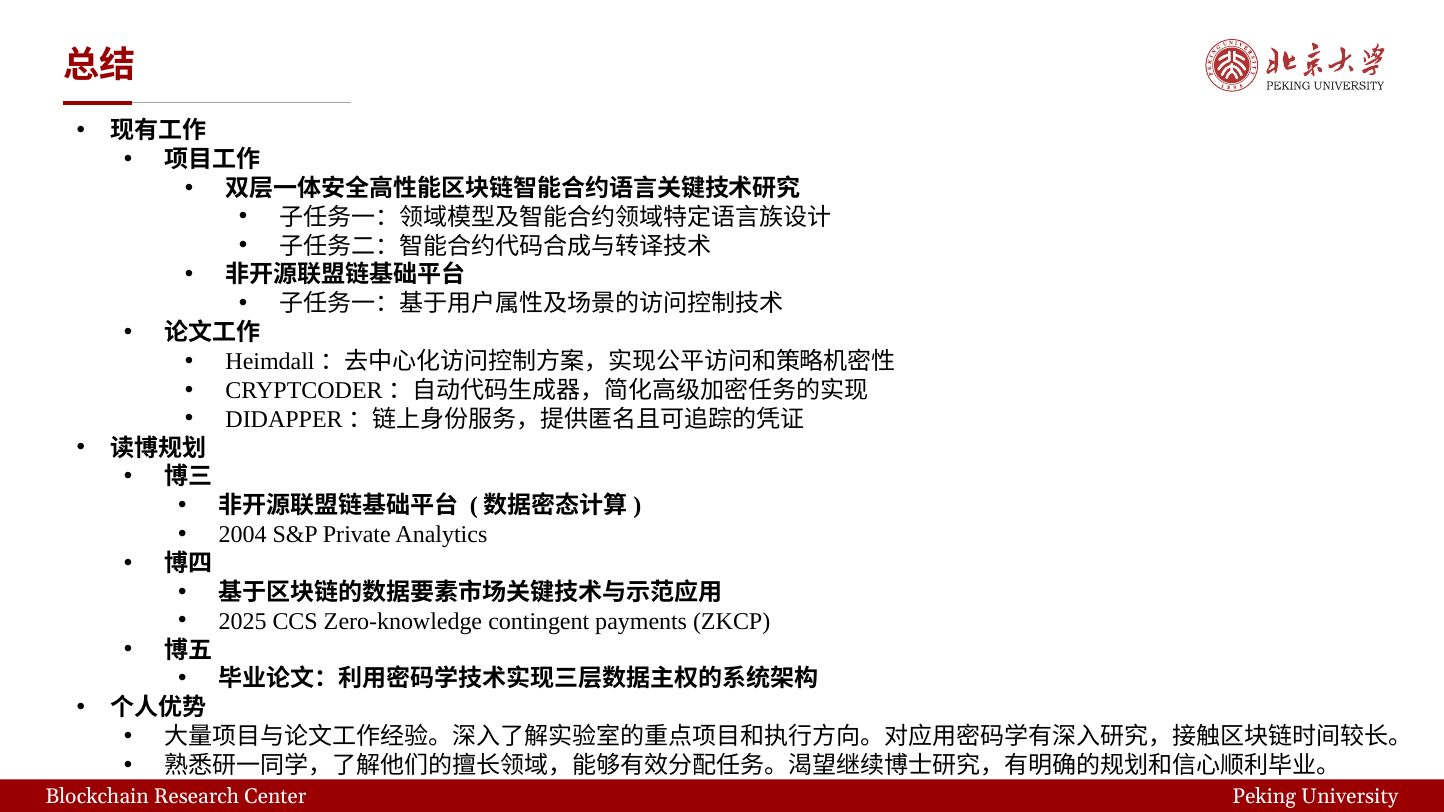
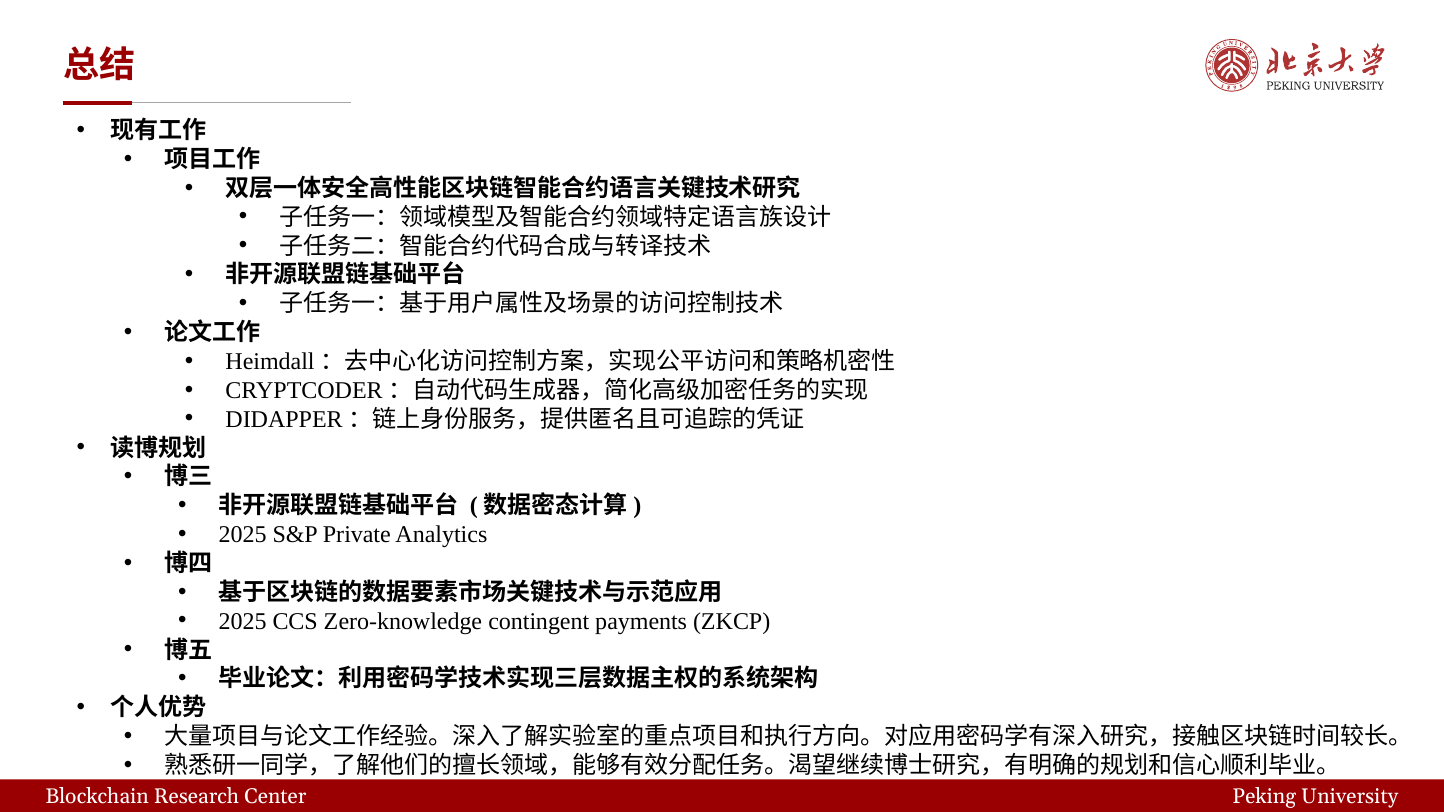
2004: 2004 -> 2025 (243, 535)
